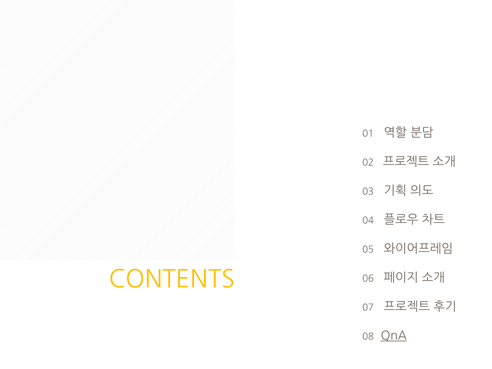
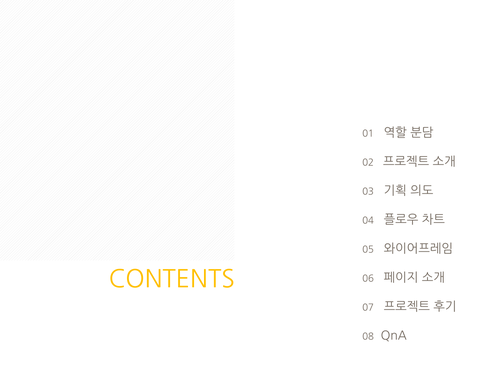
QnA underline: present -> none (394, 336)
